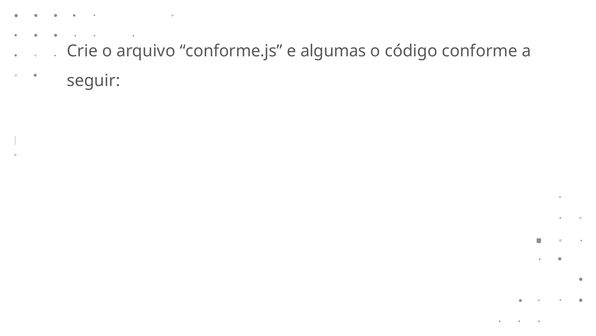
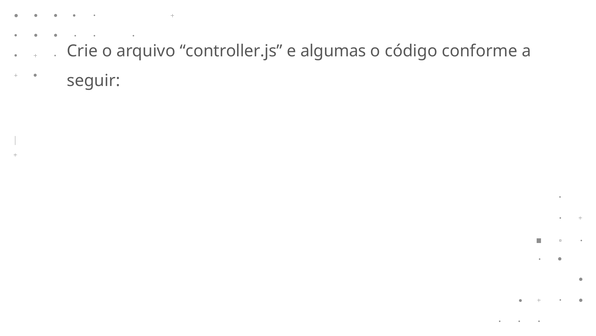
conforme.js: conforme.js -> controller.js (231, 51)
